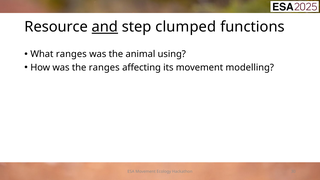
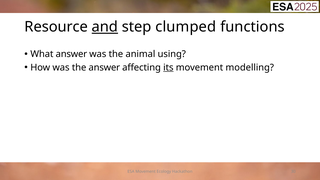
What ranges: ranges -> answer (71, 54)
the ranges: ranges -> answer (104, 68)
its underline: none -> present (168, 68)
